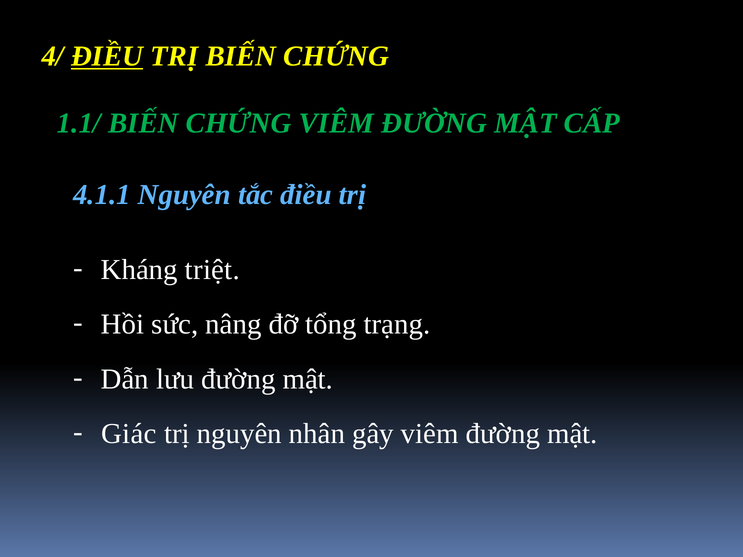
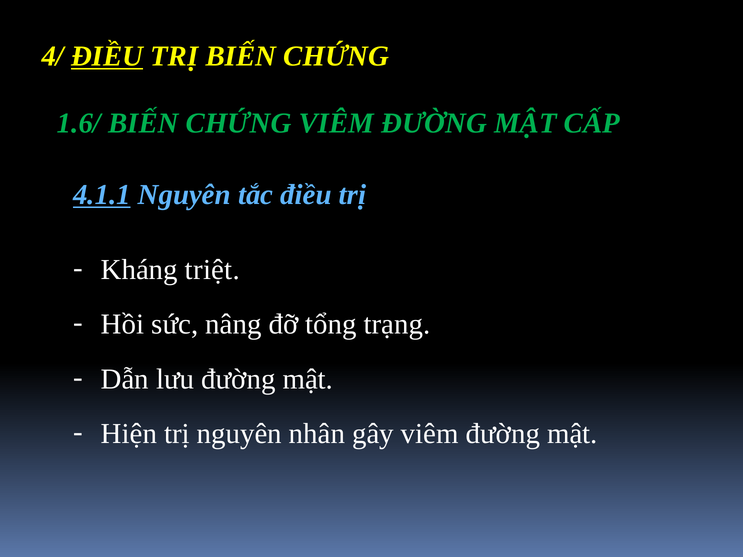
1.1/: 1.1/ -> 1.6/ (79, 123)
4.1.1 underline: none -> present (102, 195)
Giác: Giác -> Hiện (129, 434)
